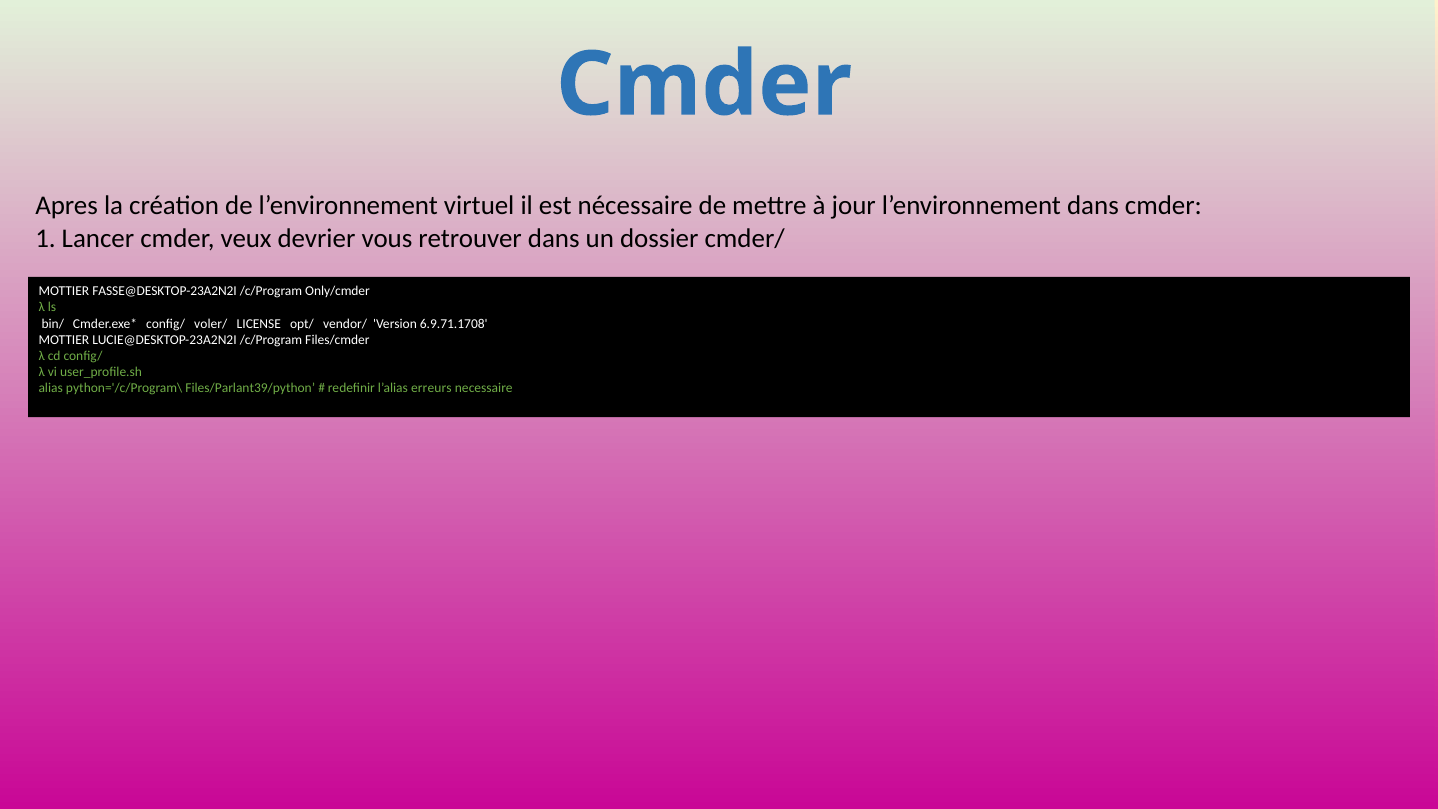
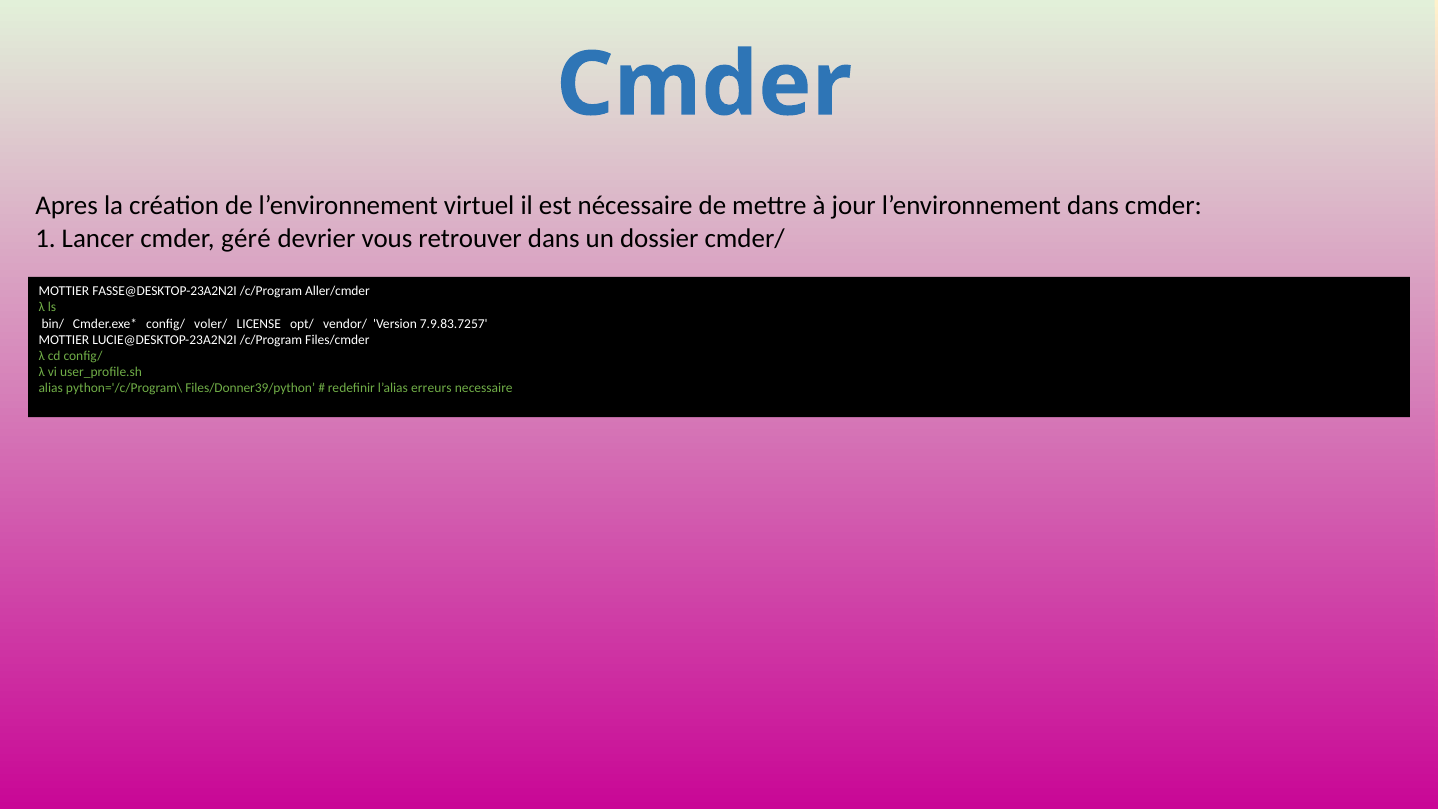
veux: veux -> géré (246, 238)
Only/cmder: Only/cmder -> Aller/cmder (337, 291)
6.9.71.1708: 6.9.71.1708 -> 7.9.83.7257 (454, 324)
Files/Parlant39/python: Files/Parlant39/python -> Files/Donner39/python (250, 388)
